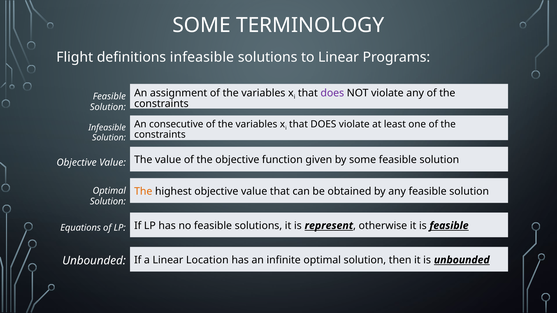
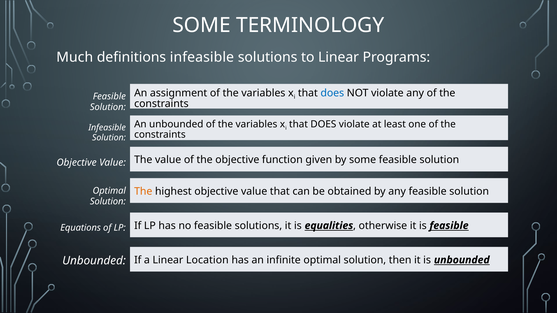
Flight: Flight -> Much (75, 57)
does colour: purple -> blue (332, 93)
An consecutive: consecutive -> unbounded (176, 125)
represent: represent -> equalities (329, 226)
